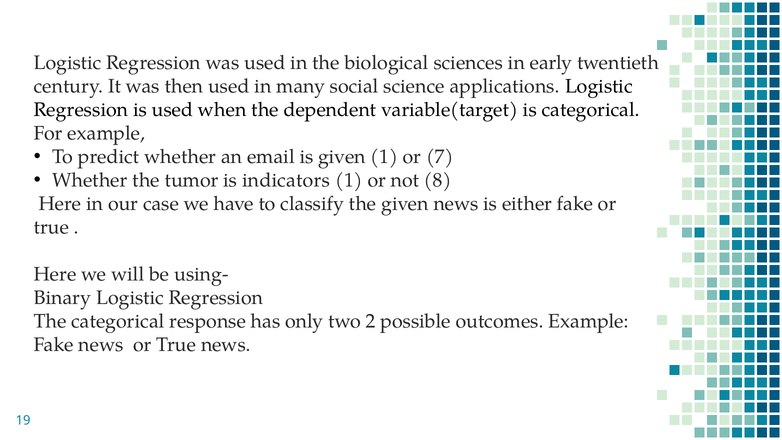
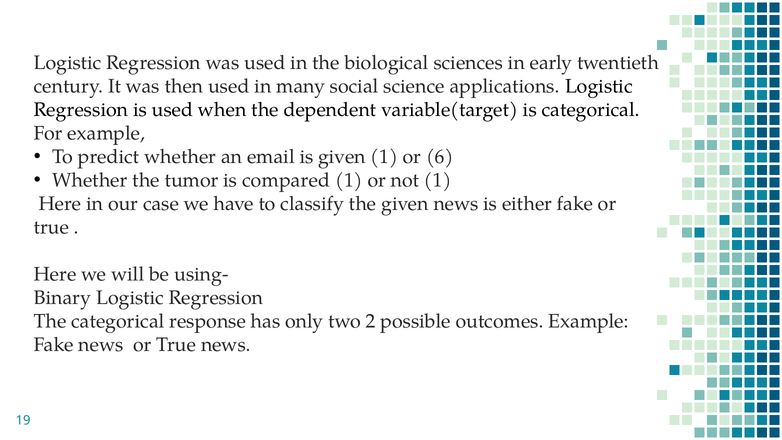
7: 7 -> 6 (440, 157)
indicators: indicators -> compared (286, 180)
not 8: 8 -> 1 (438, 180)
